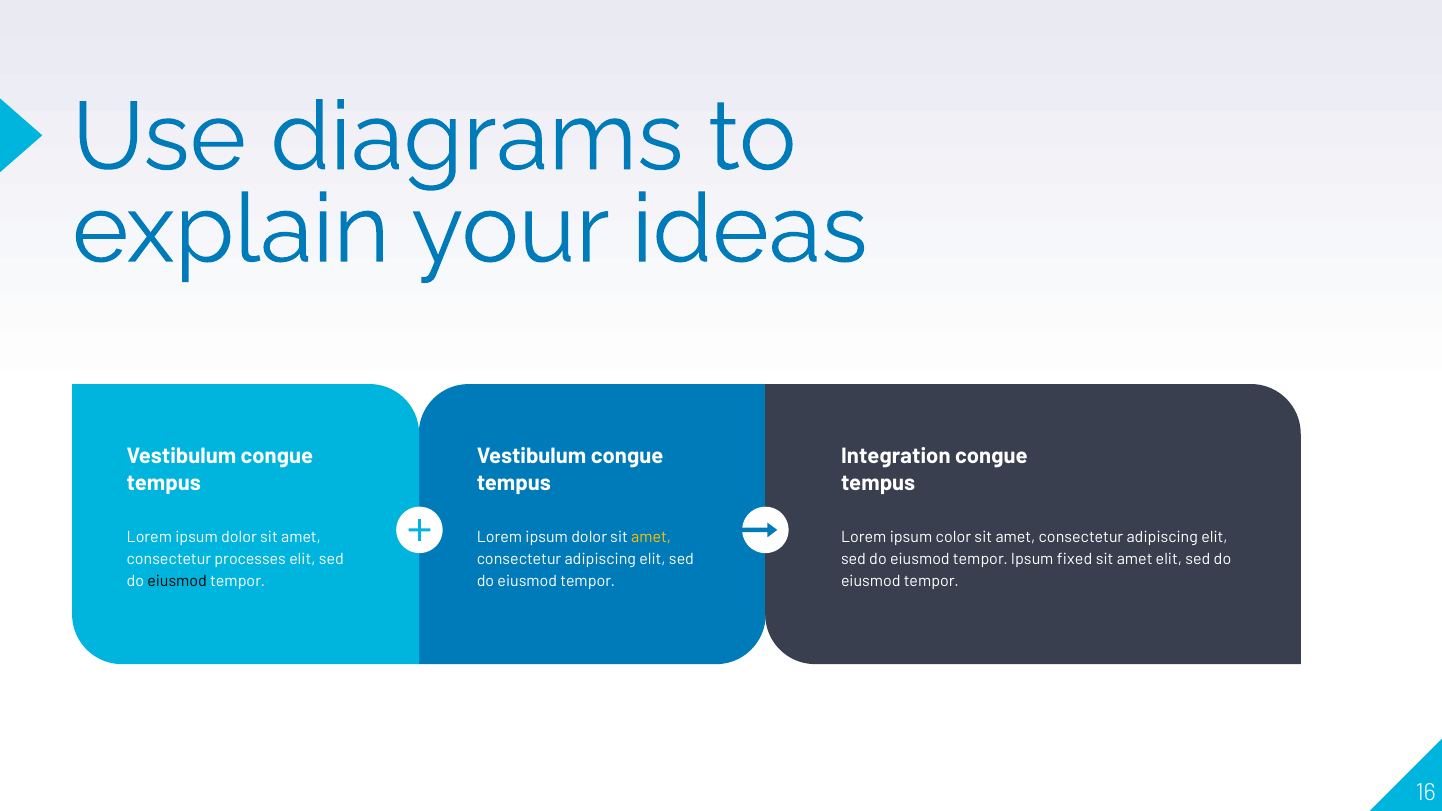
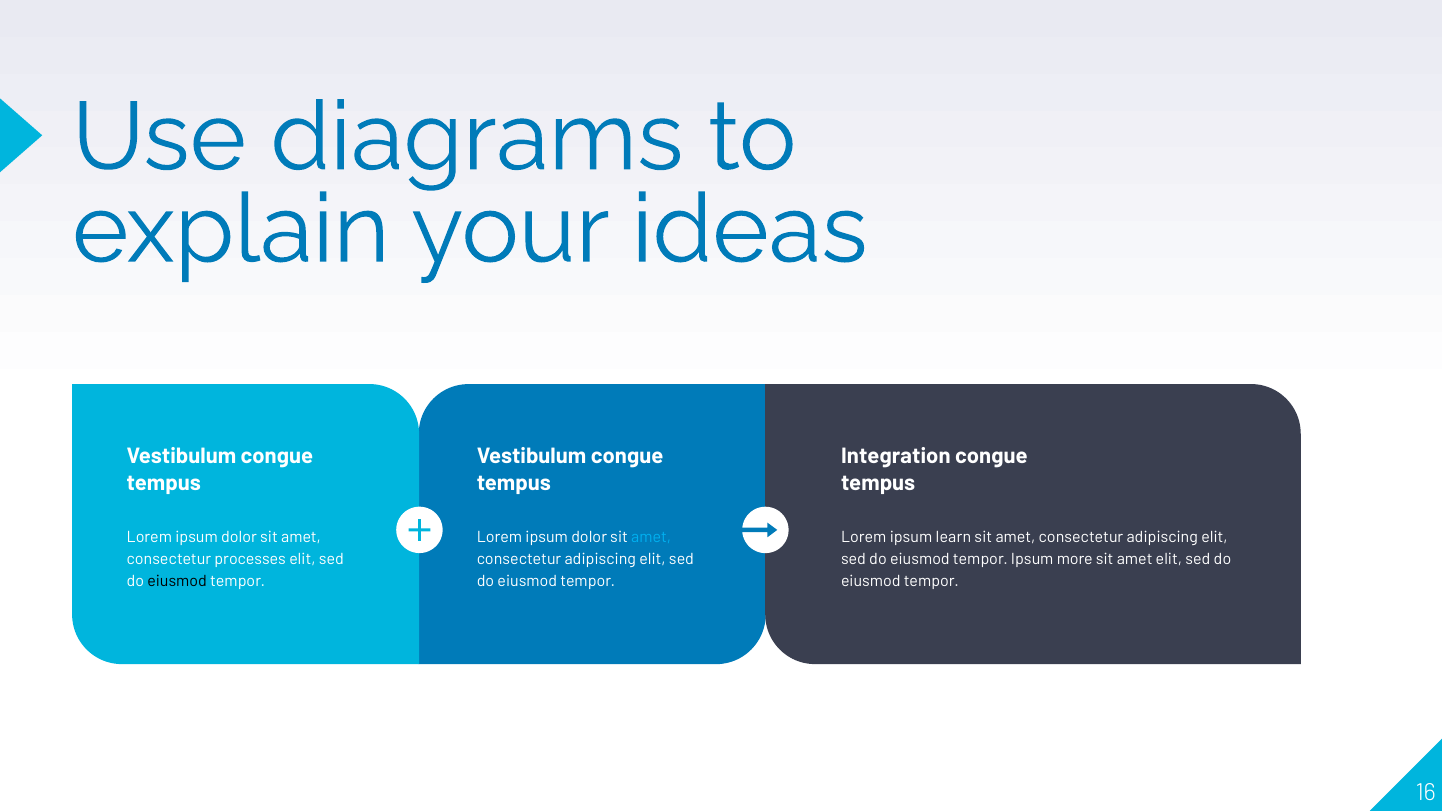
amet colour: yellow -> light blue (651, 538)
color: color -> learn (953, 538)
fixed: fixed -> more (1075, 560)
